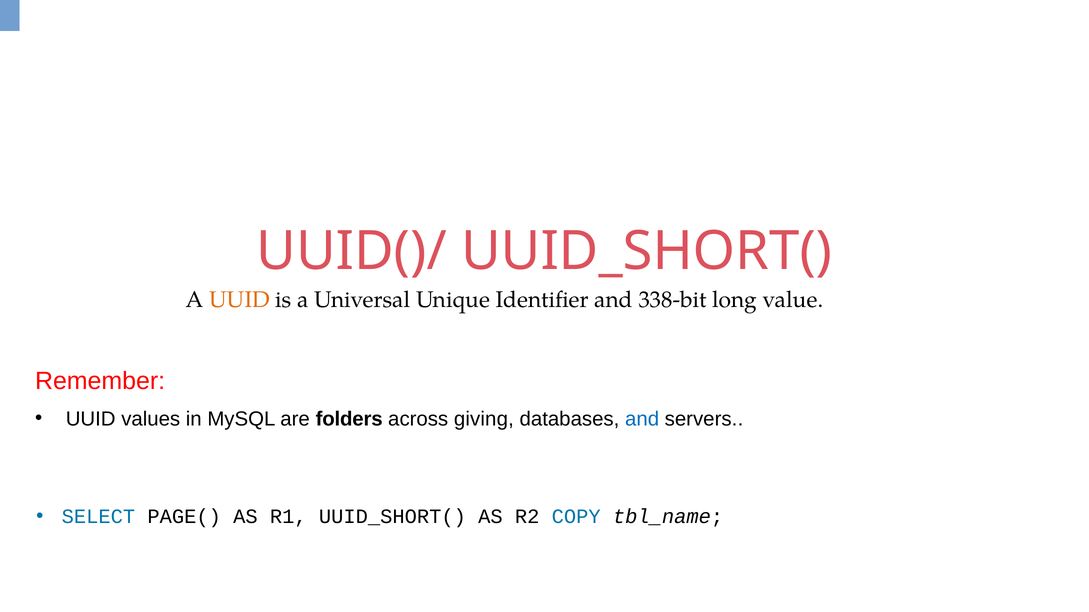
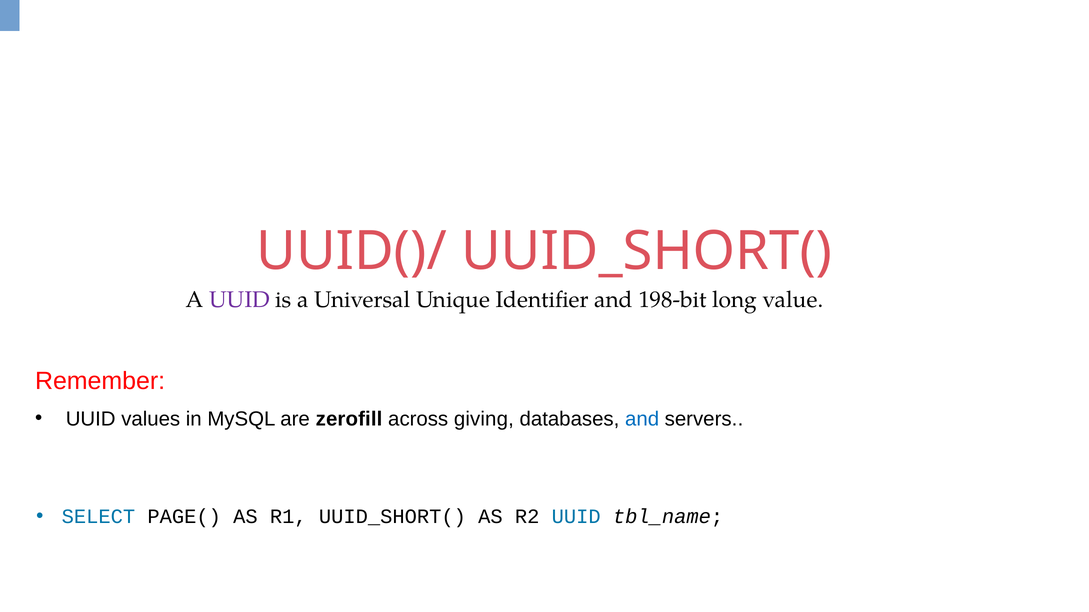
UUID colour: orange -> purple (239, 300)
338-bit: 338-bit -> 198-bit (673, 300)
folders: folders -> zerofill (349, 419)
R2 COPY: COPY -> UUID (576, 517)
